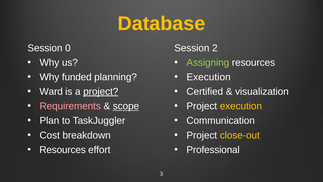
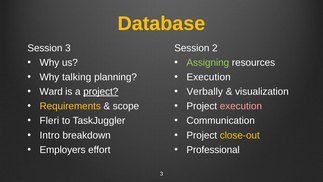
Session 0: 0 -> 3 (68, 48)
funded: funded -> talking (77, 77)
Certified: Certified -> Verbally (205, 91)
Requirements colour: pink -> yellow (70, 106)
scope underline: present -> none (126, 106)
execution colour: yellow -> pink (241, 106)
Plan: Plan -> Fleri (49, 121)
Cost: Cost -> Intro (50, 135)
Resources: Resources -> Employers (63, 150)
